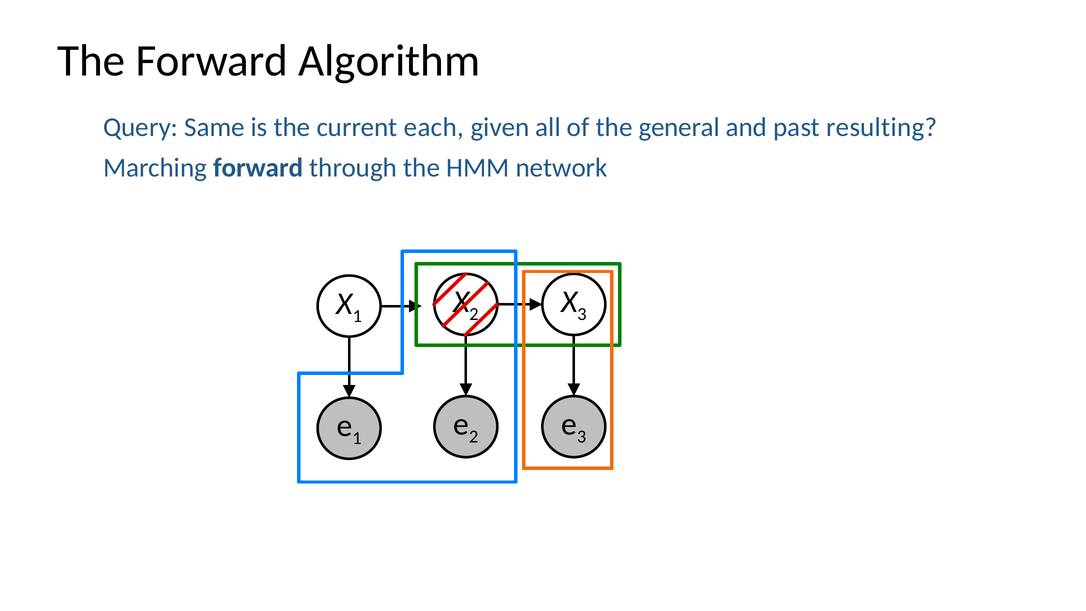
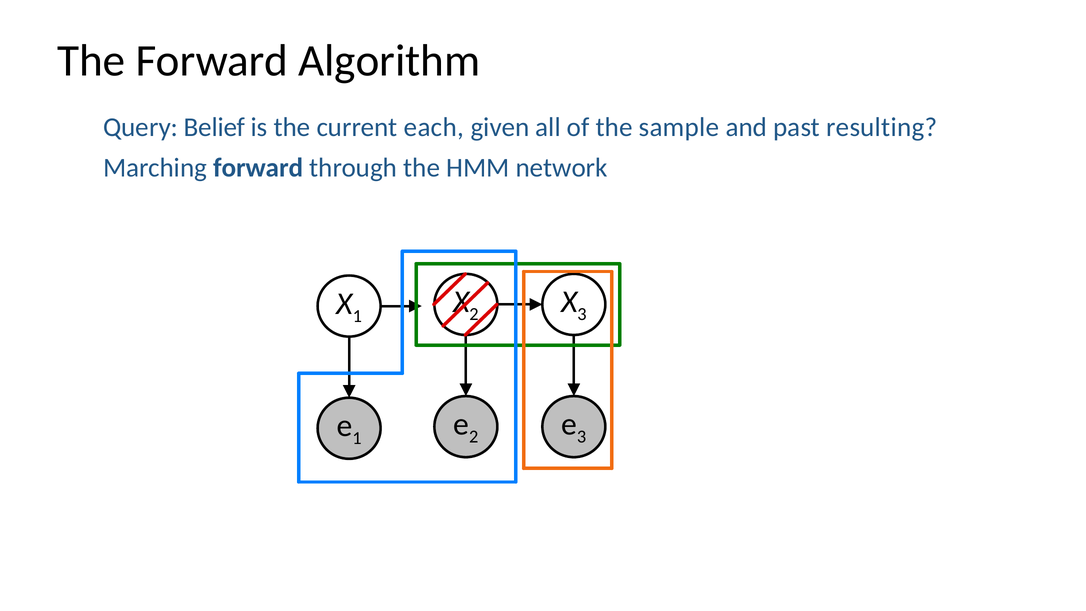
Same: Same -> Belief (215, 127)
general: general -> sample (679, 127)
